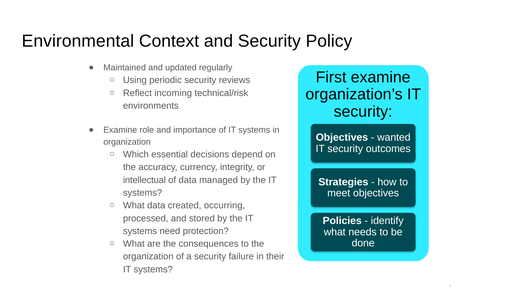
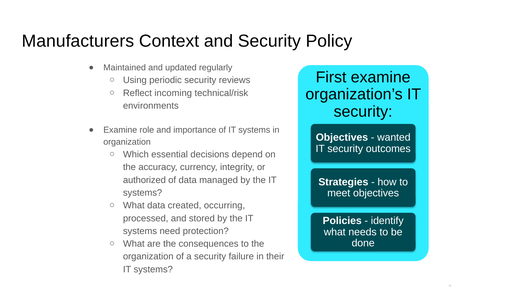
Environmental: Environmental -> Manufacturers (78, 41)
intellectual: intellectual -> authorized (144, 180)
